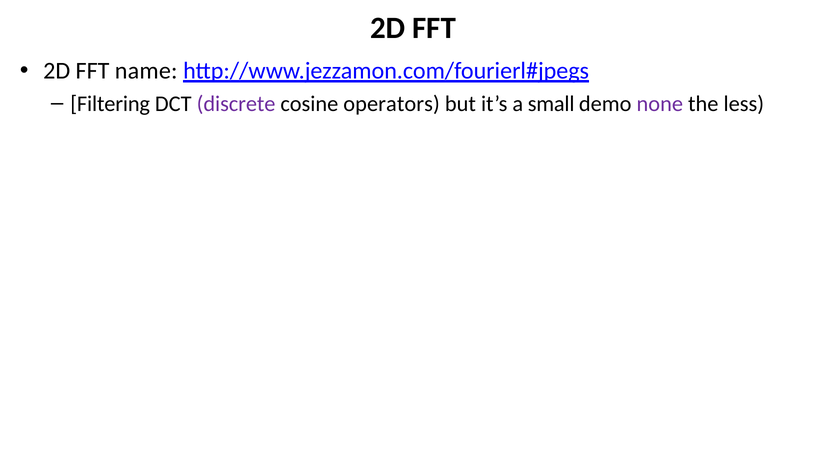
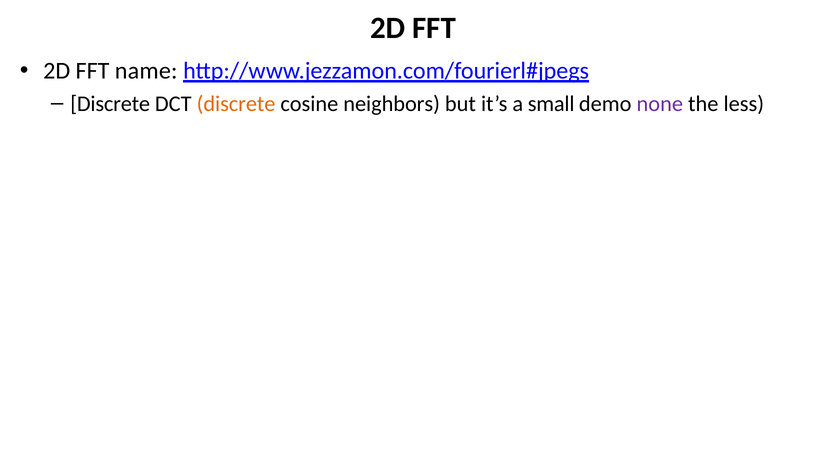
Filtering: Filtering -> Discrete (110, 104)
discrete colour: purple -> orange (236, 104)
operators: operators -> neighbors (392, 104)
